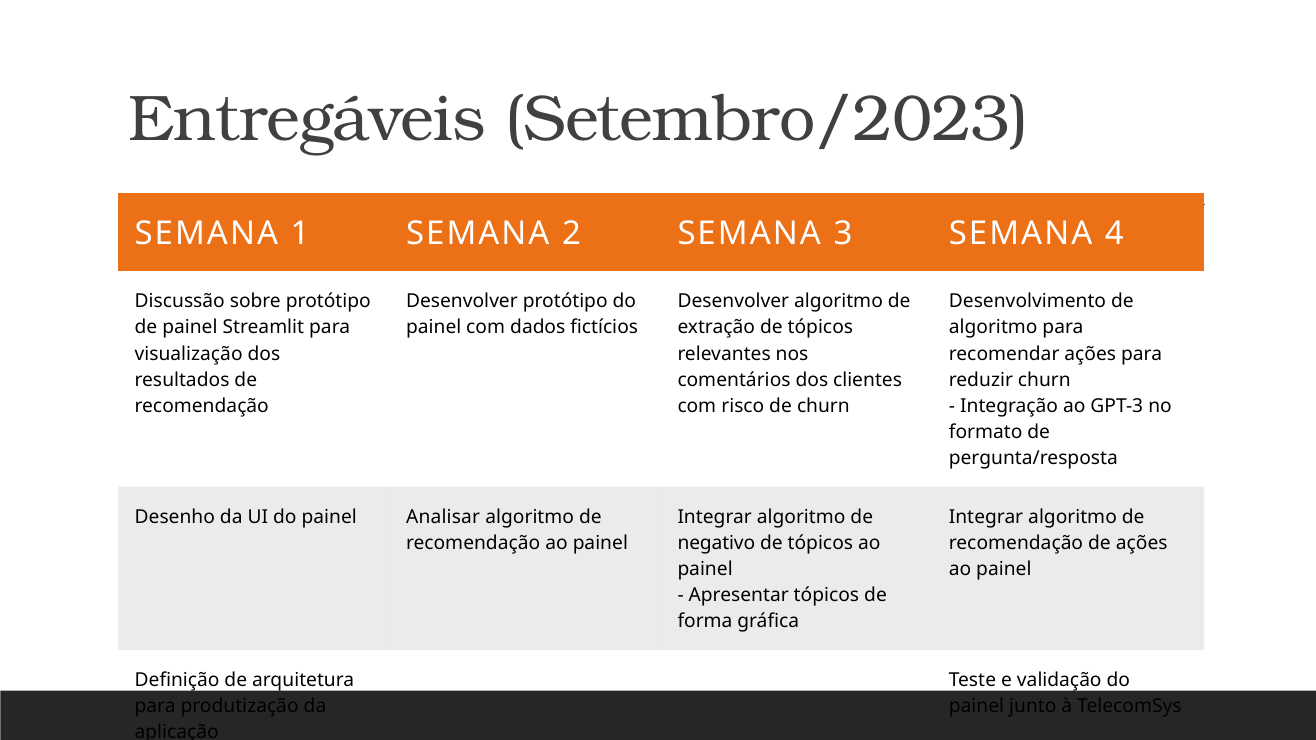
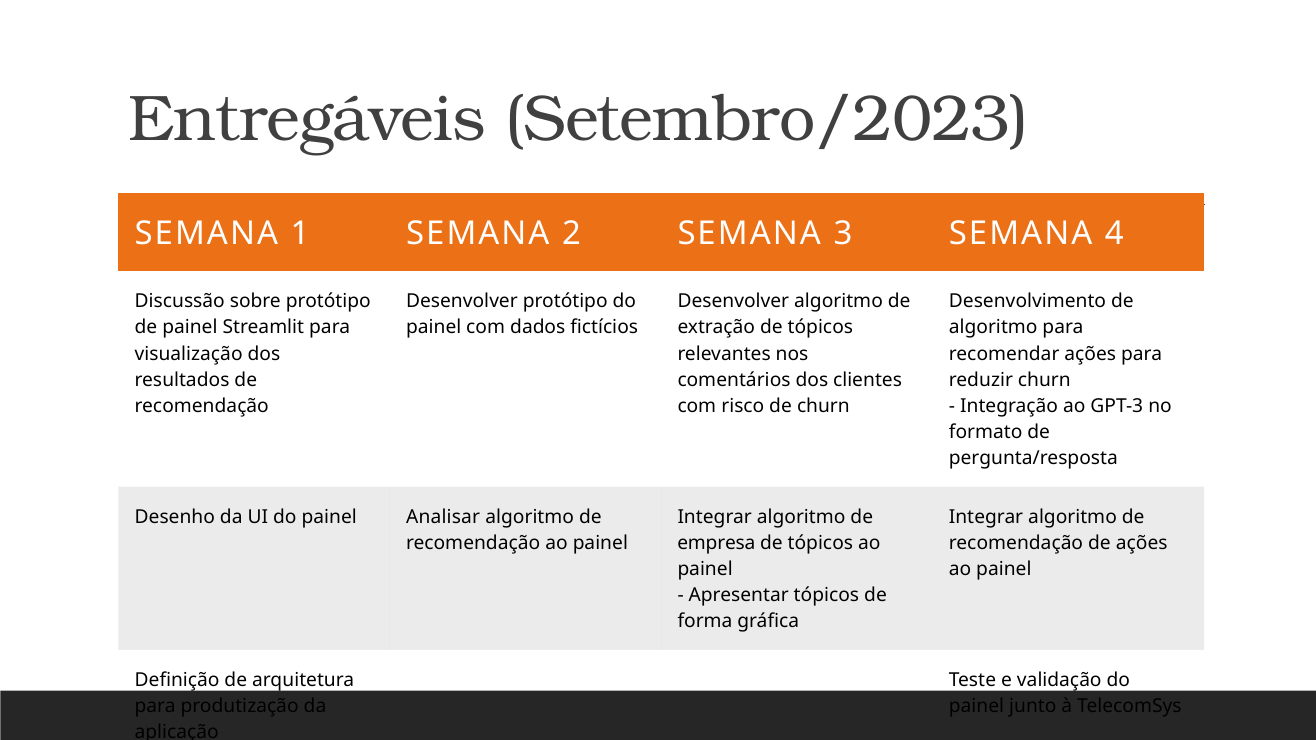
negativo: negativo -> empresa (716, 543)
